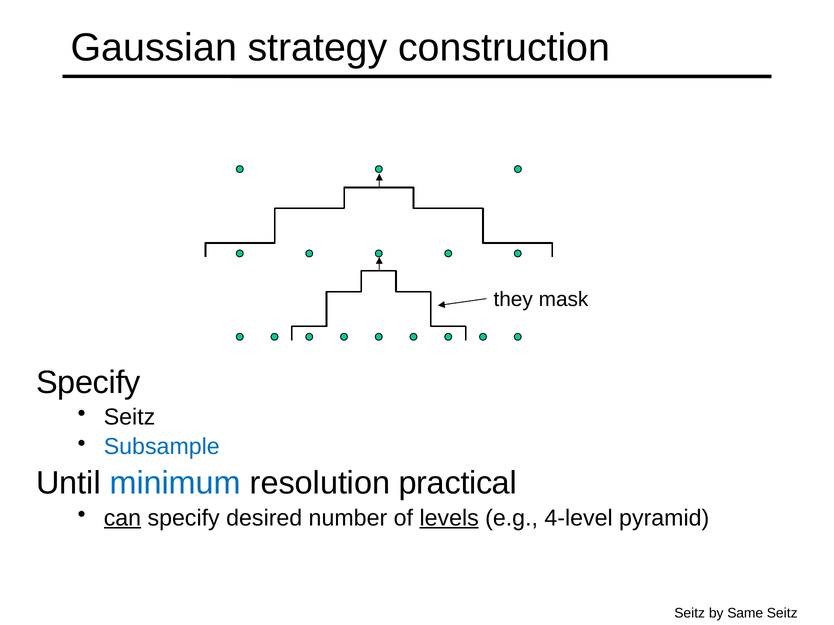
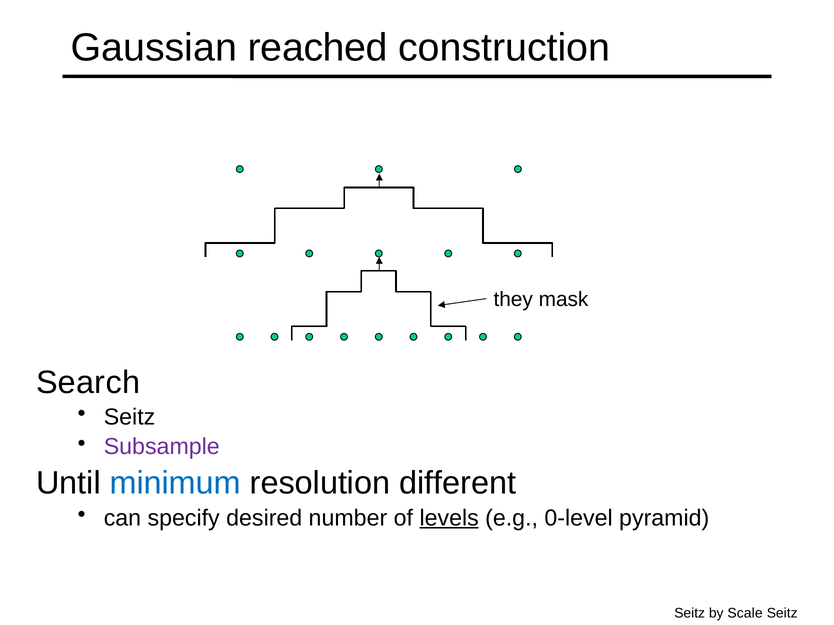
strategy: strategy -> reached (318, 48)
Specify: Specify -> Search (88, 383)
Subsample colour: blue -> purple (162, 447)
practical: practical -> different (458, 484)
can underline: present -> none (122, 518)
4-level: 4-level -> 0-level (579, 518)
Same: Same -> Scale (745, 614)
